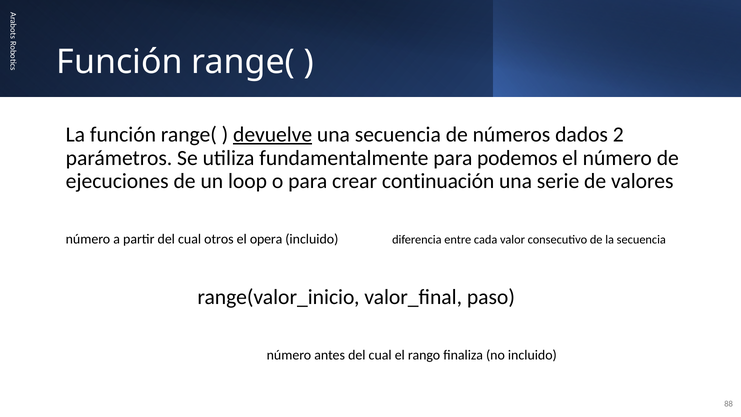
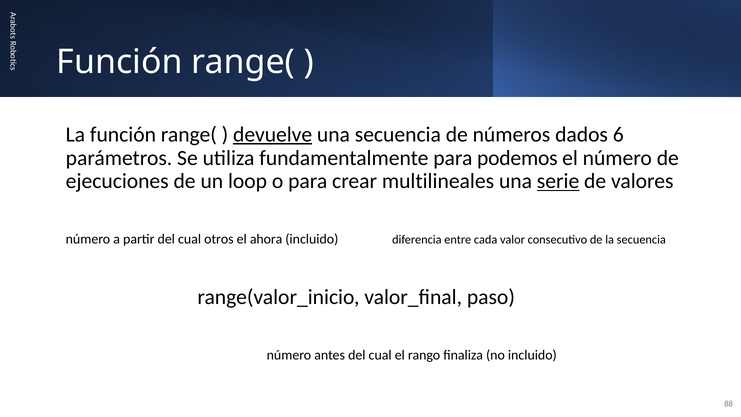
2: 2 -> 6 (618, 135)
continuación: continuación -> multilineales (438, 181)
serie underline: none -> present (558, 181)
opera: opera -> ahora (266, 239)
